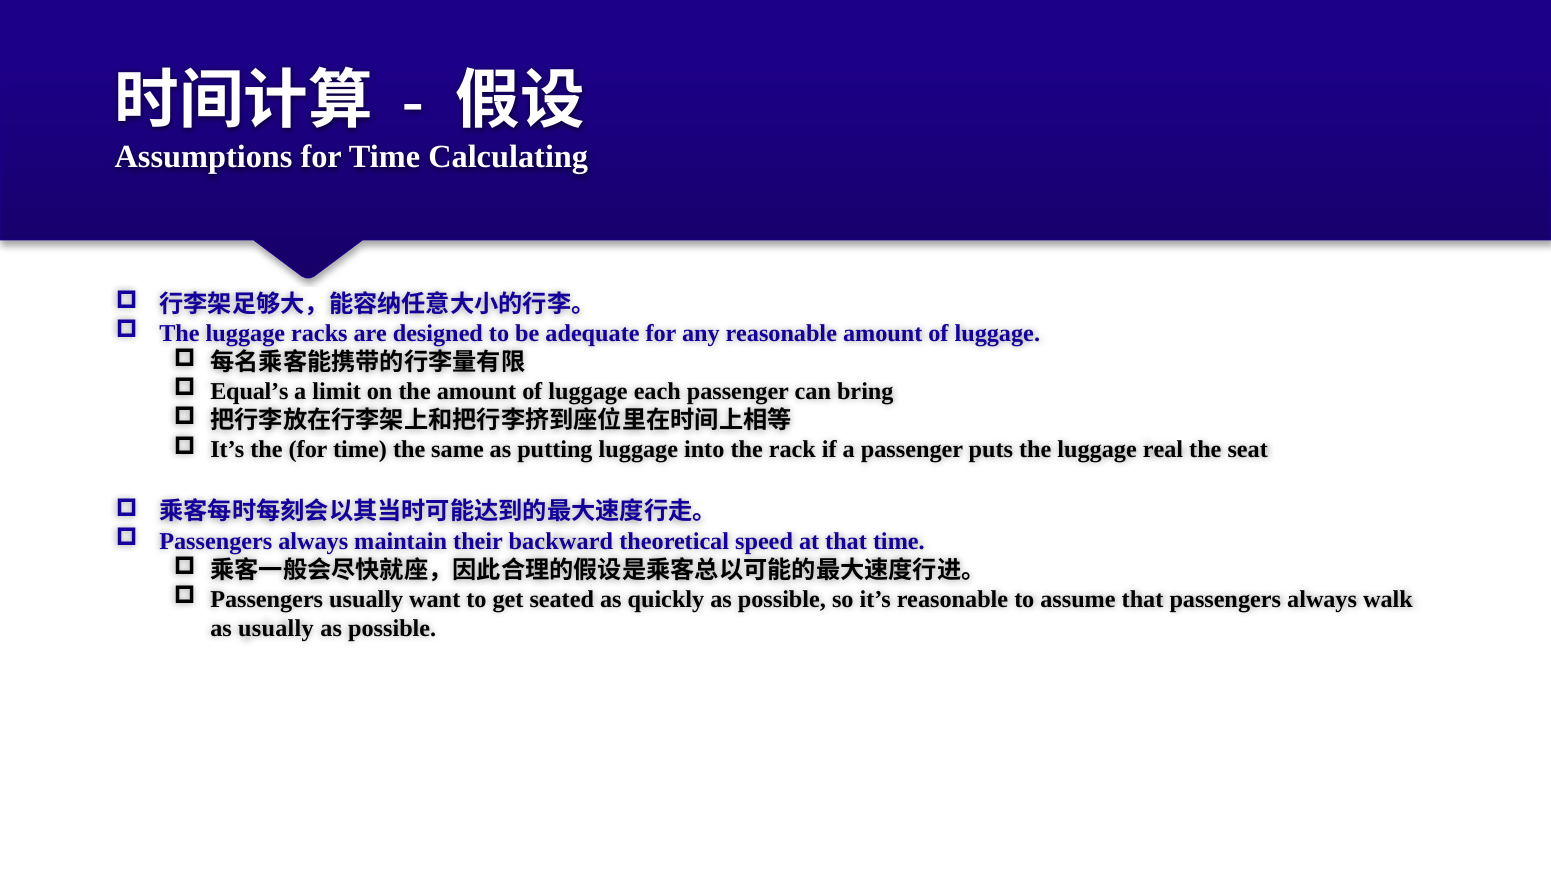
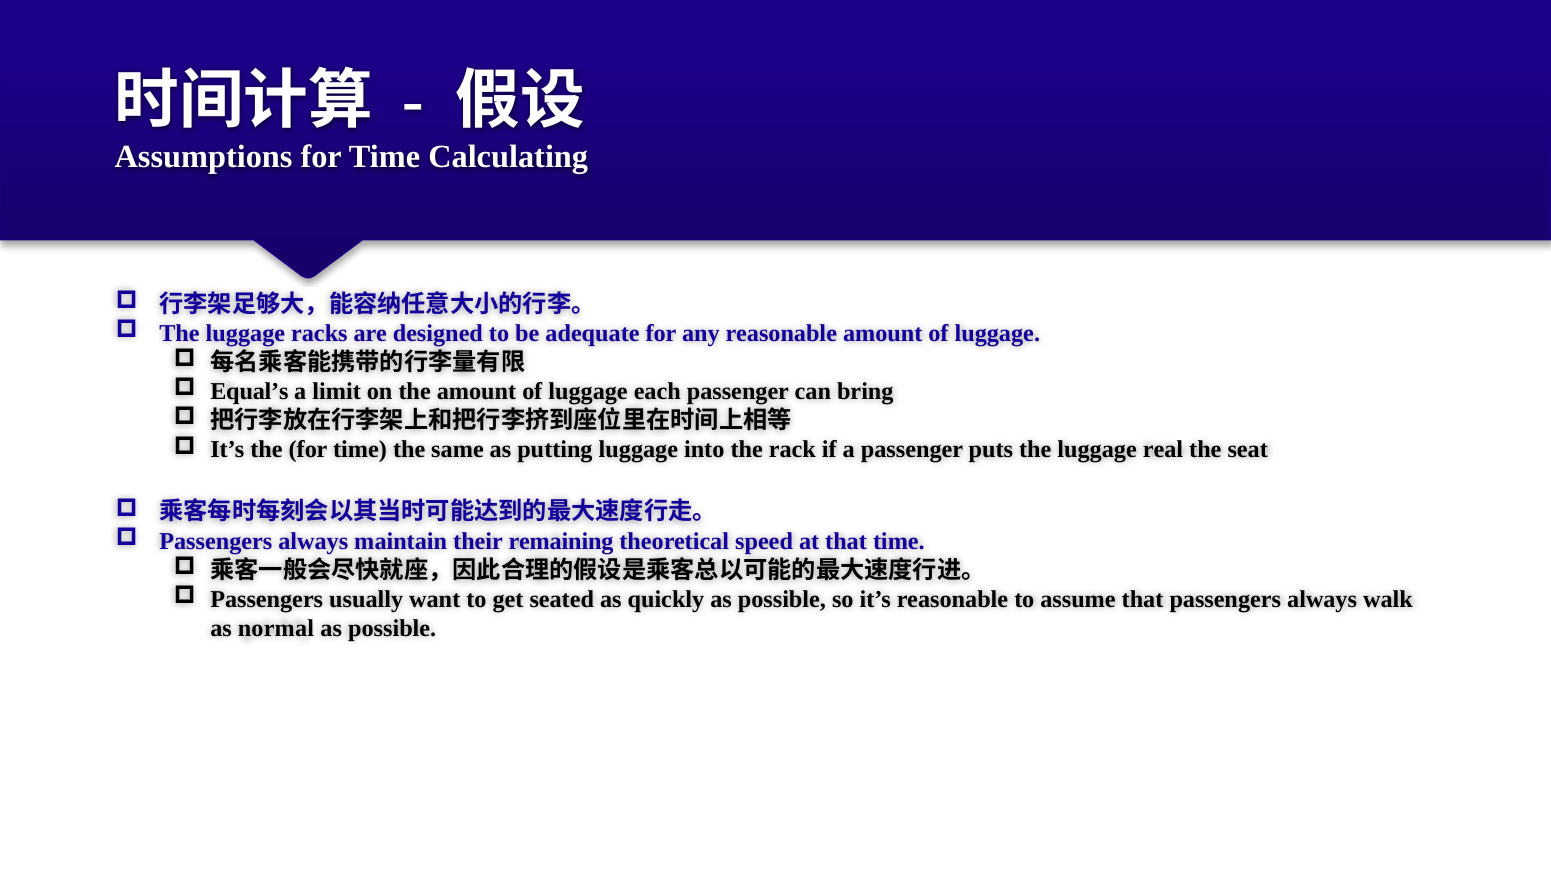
backward: backward -> remaining (561, 541)
as usually: usually -> normal (276, 629)
